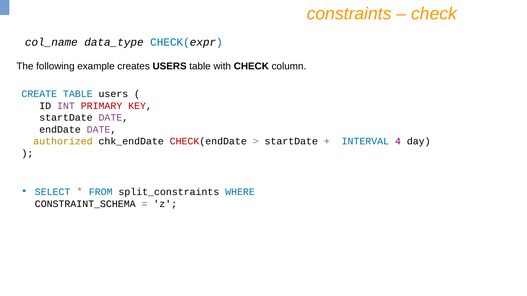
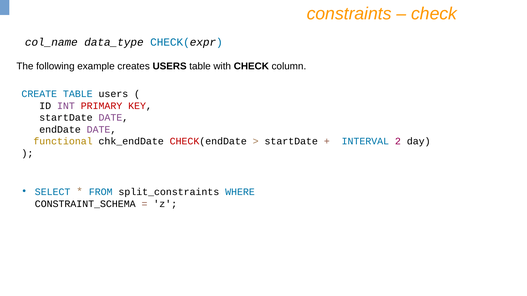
authorized: authorized -> functional (63, 142)
4: 4 -> 2 (398, 142)
